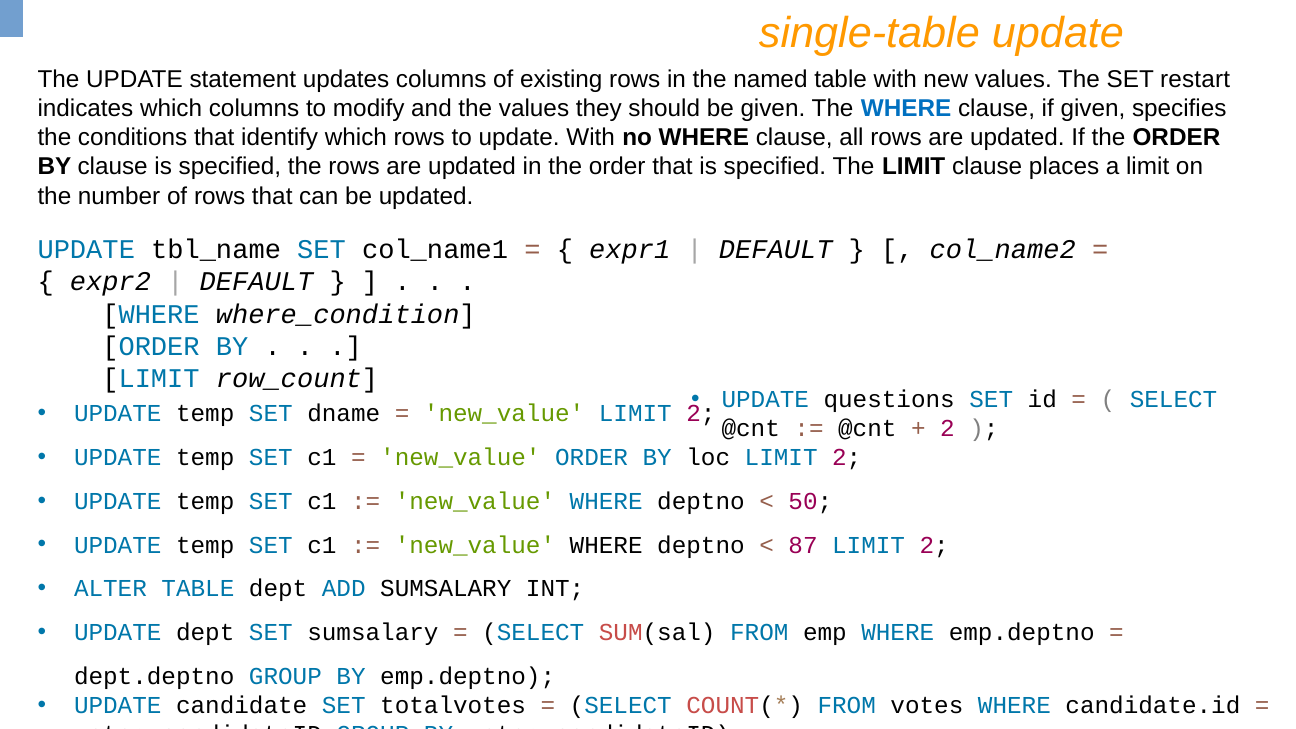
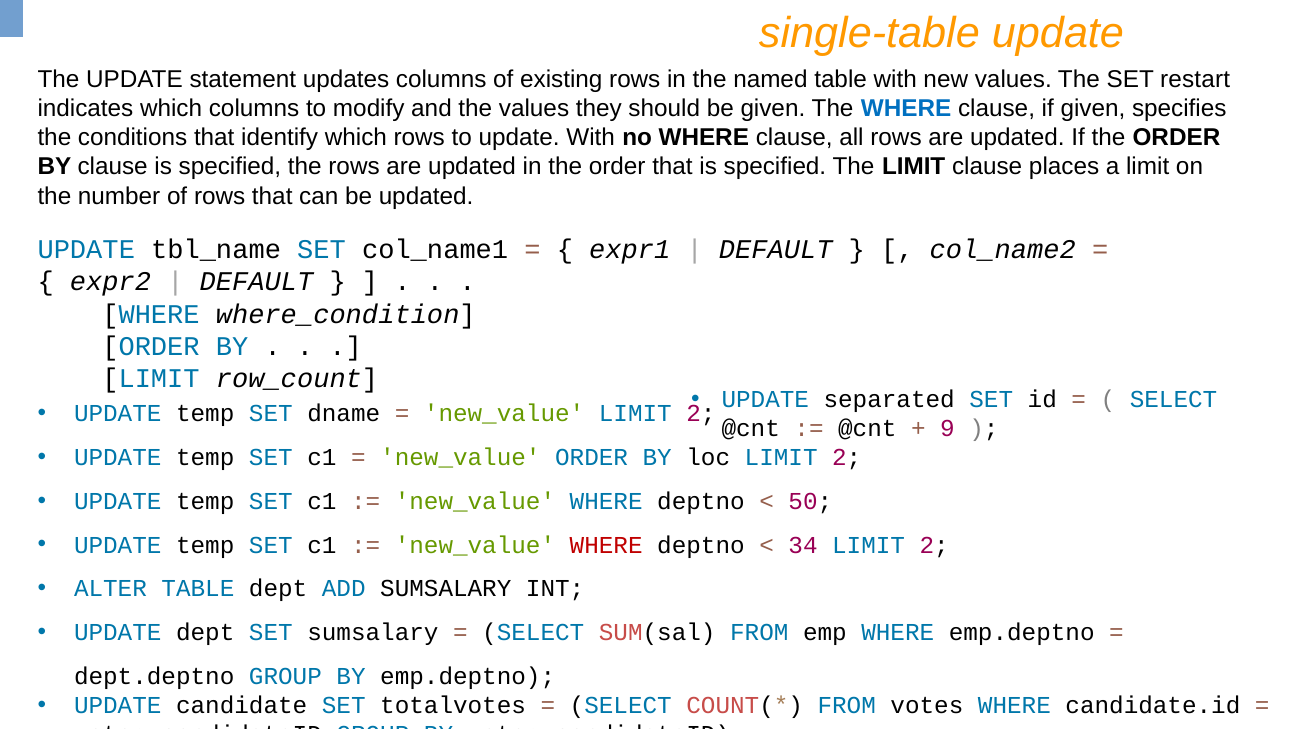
questions: questions -> separated (889, 399)
2: 2 -> 9 (948, 428)
WHERE colour: black -> red (606, 545)
87: 87 -> 34 (803, 545)
